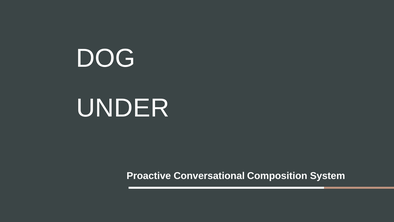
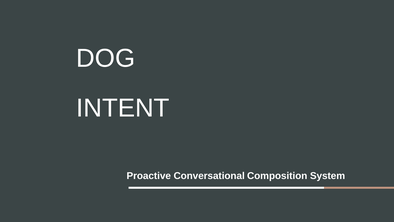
UNDER: UNDER -> INTENT (123, 108)
